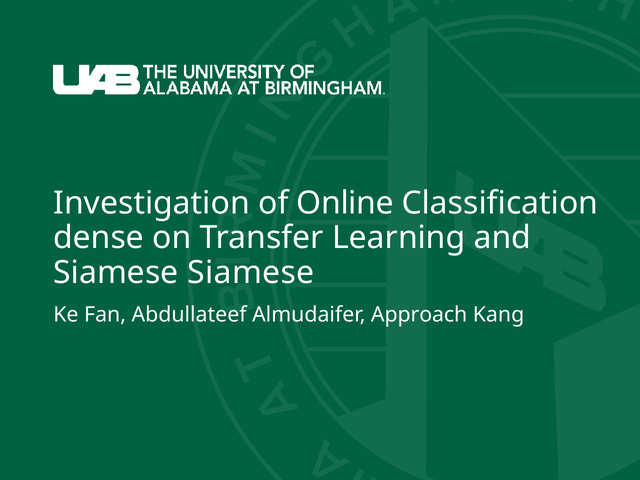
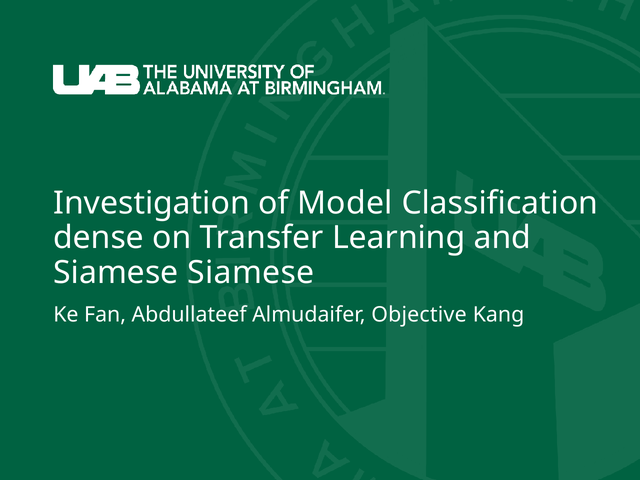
Online: Online -> Model (345, 203)
Approach: Approach -> Objective (419, 315)
